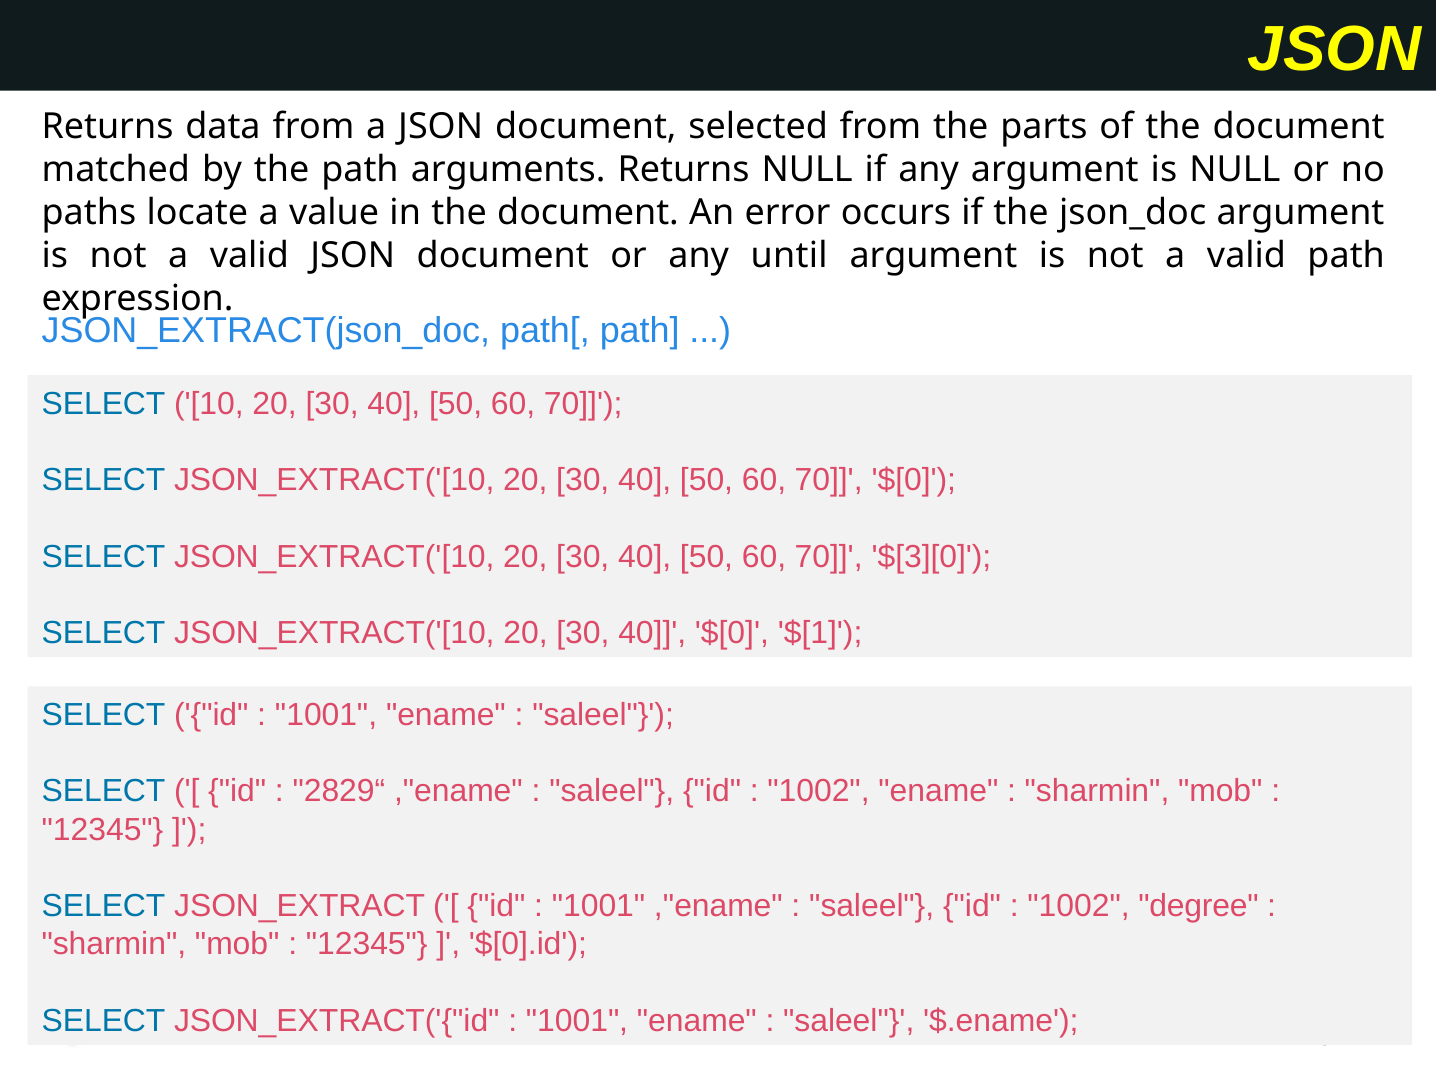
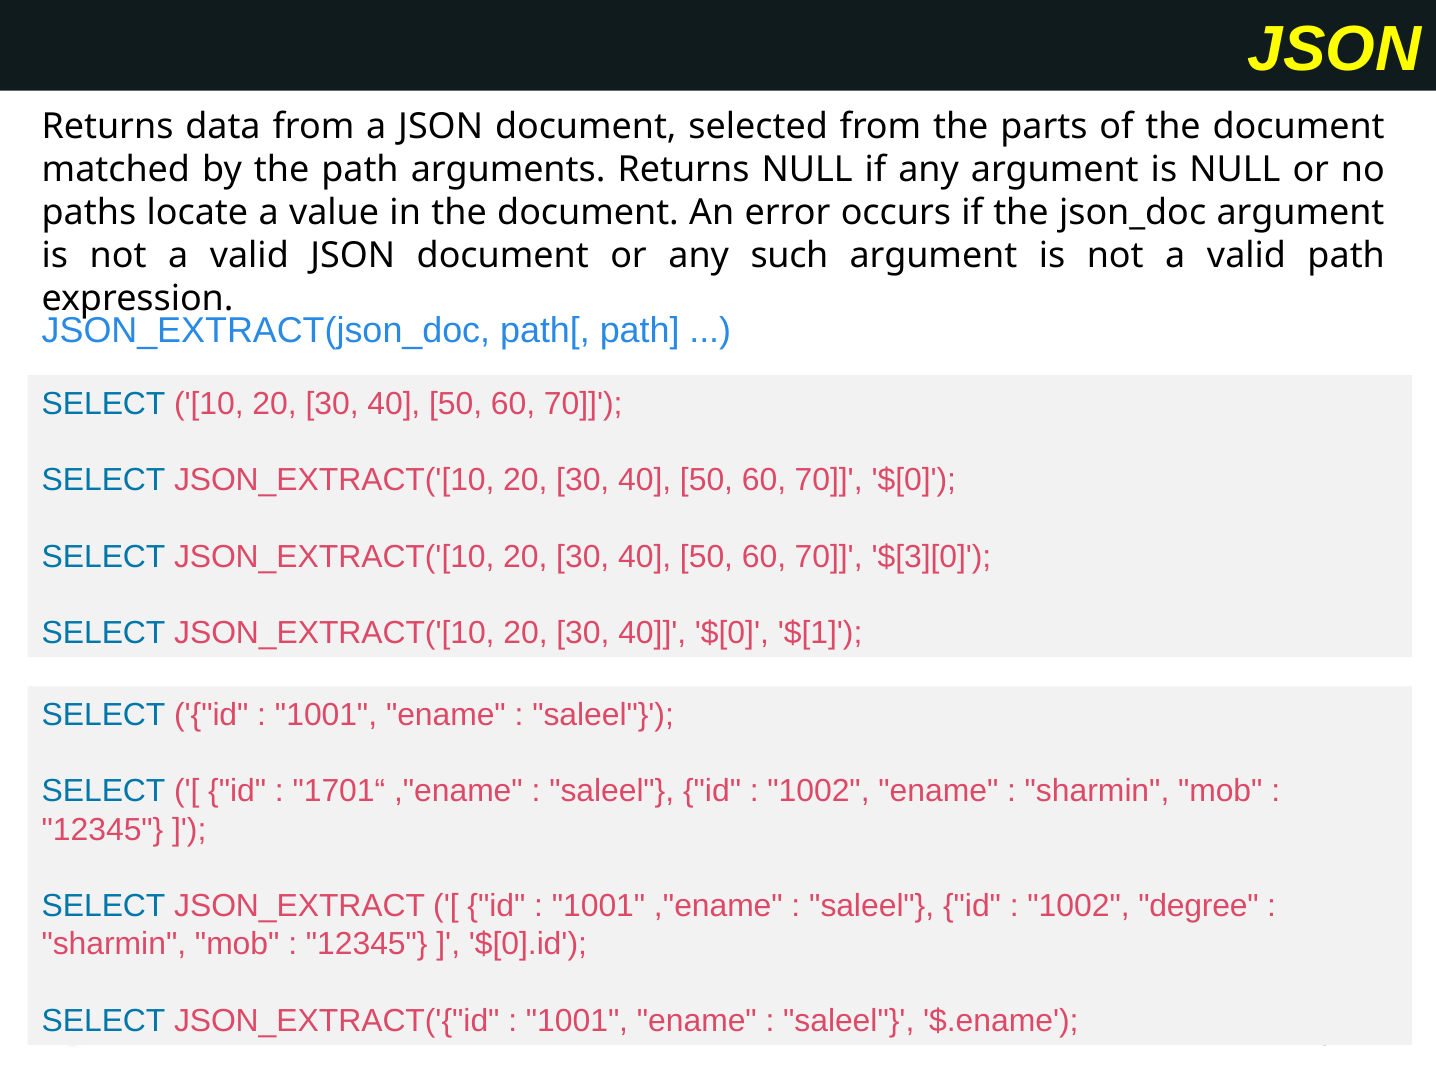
until: until -> such (790, 256)
2829“: 2829“ -> 1701“ (339, 791)
